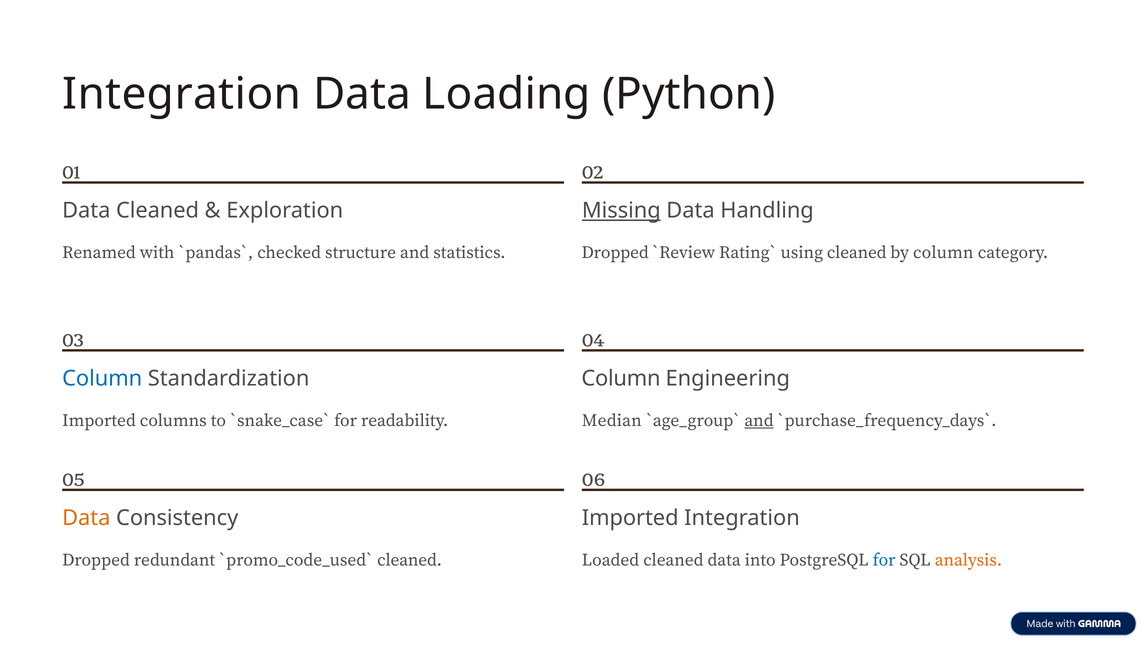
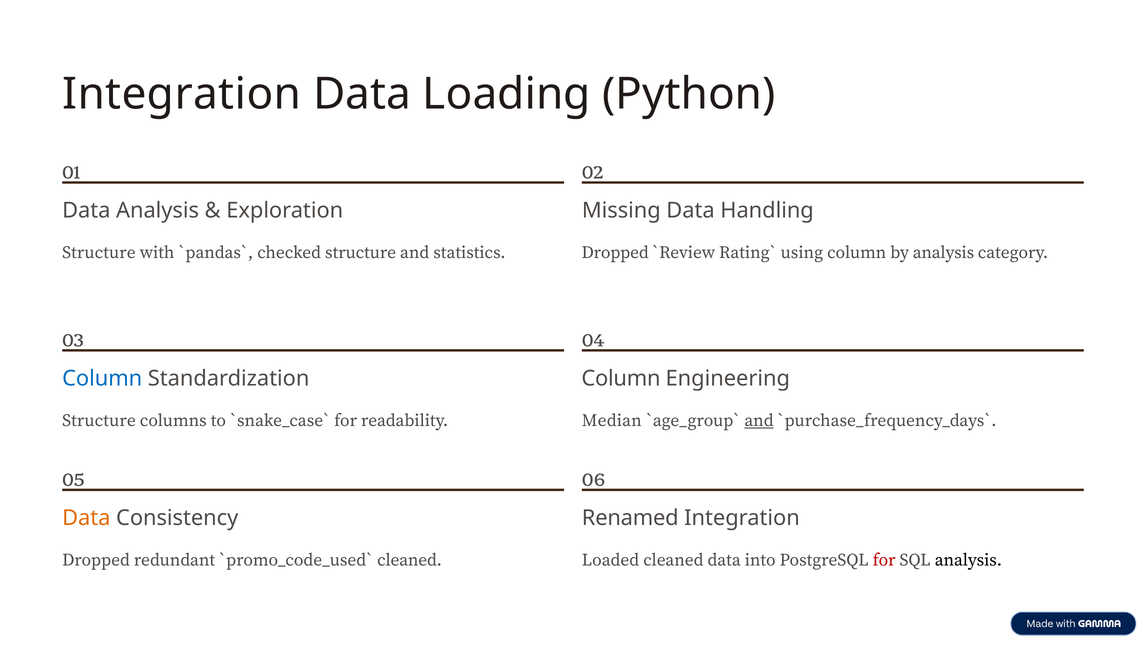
Data Cleaned: Cleaned -> Analysis (158, 211)
Missing underline: present -> none (621, 211)
Renamed: Renamed -> Structure (99, 252)
using cleaned: cleaned -> column (857, 252)
by column: column -> analysis (943, 252)
Imported: Imported -> Structure (99, 420)
Imported: Imported -> Renamed (630, 518)
for colour: blue -> red (884, 560)
analysis colour: orange -> black (968, 560)
